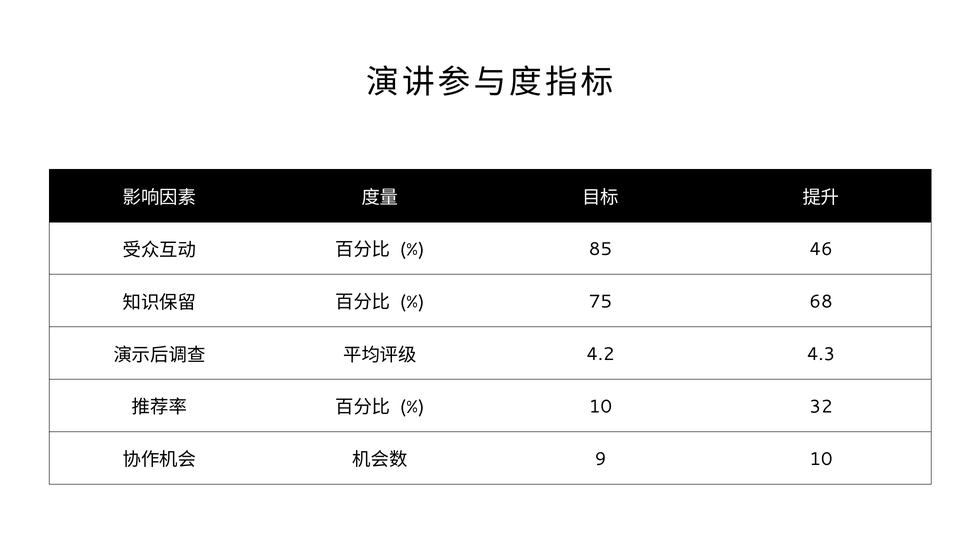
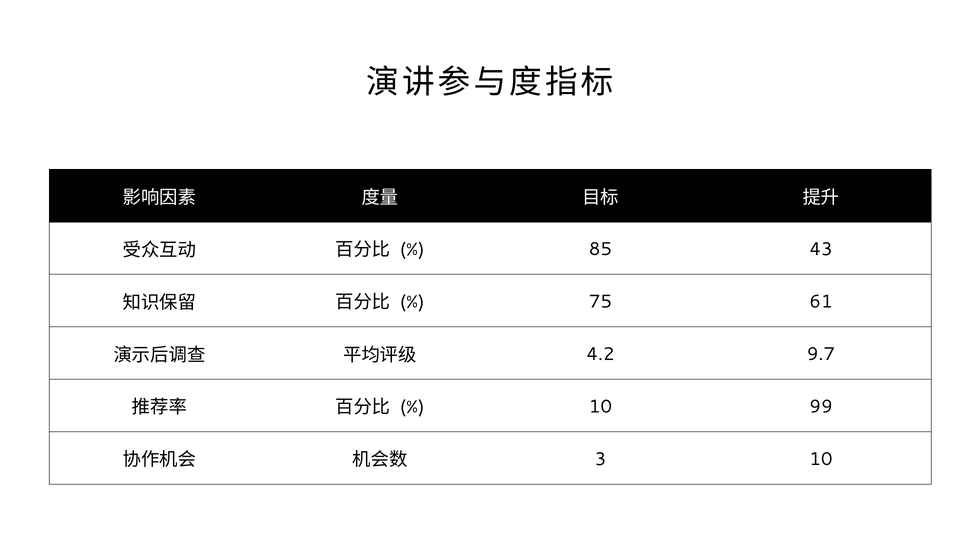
46: 46 -> 43 (821, 249)
68: 68 -> 61 (821, 302)
4.3: 4.3 -> 9.7 (821, 354)
32: 32 -> 99 (821, 407)
9: 9 -> 3 (601, 459)
